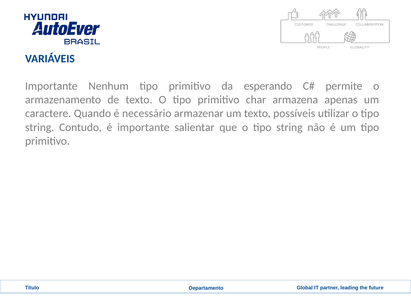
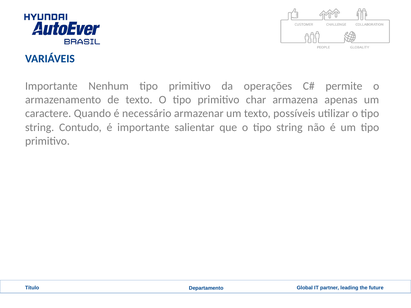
esperando: esperando -> operações (268, 86)
